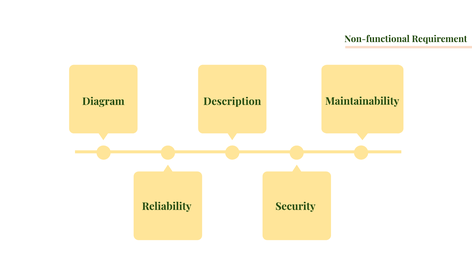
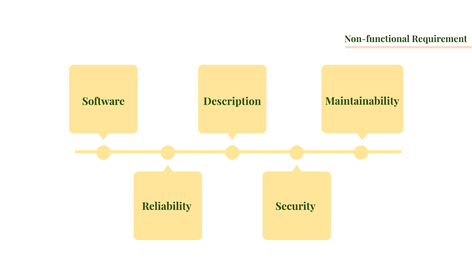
Diagram: Diagram -> Software (103, 102)
